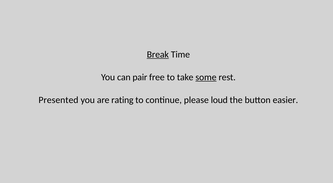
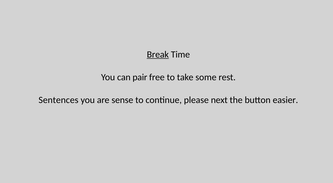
some underline: present -> none (206, 77)
Presented: Presented -> Sentences (58, 100)
rating: rating -> sense (122, 100)
loud: loud -> next (219, 100)
